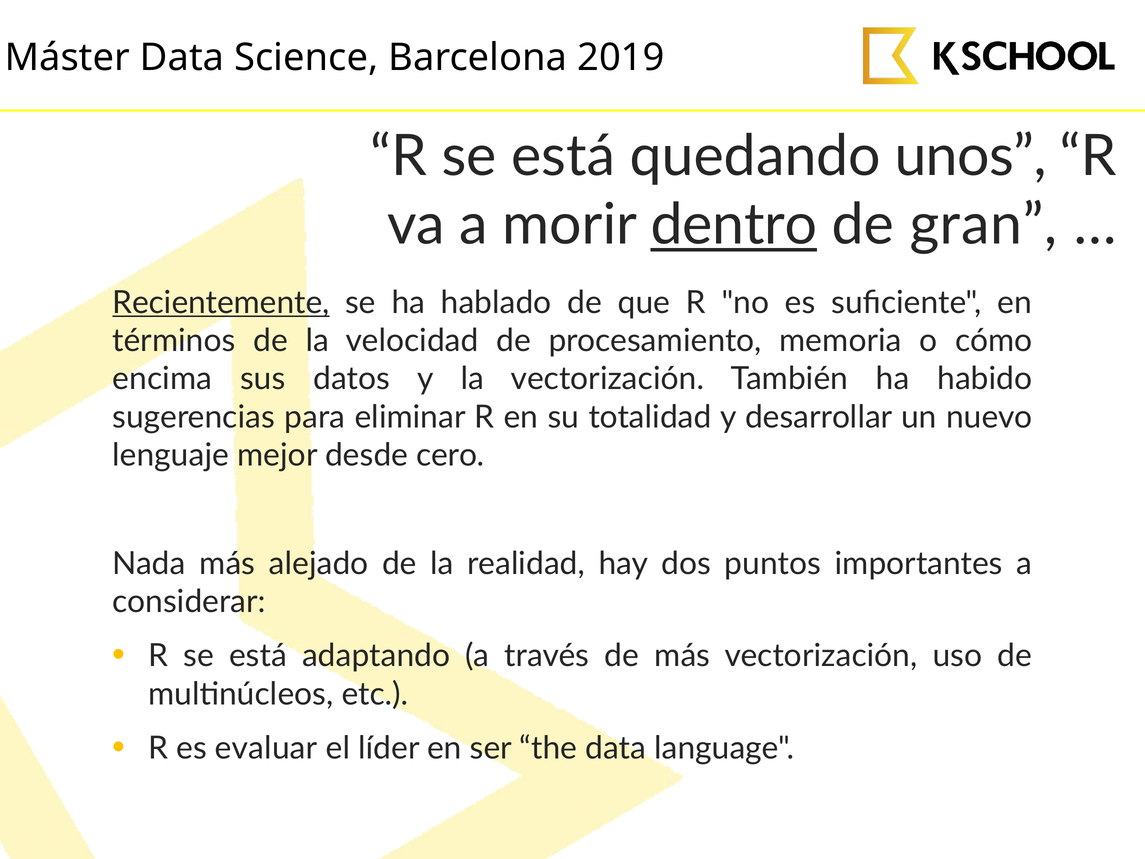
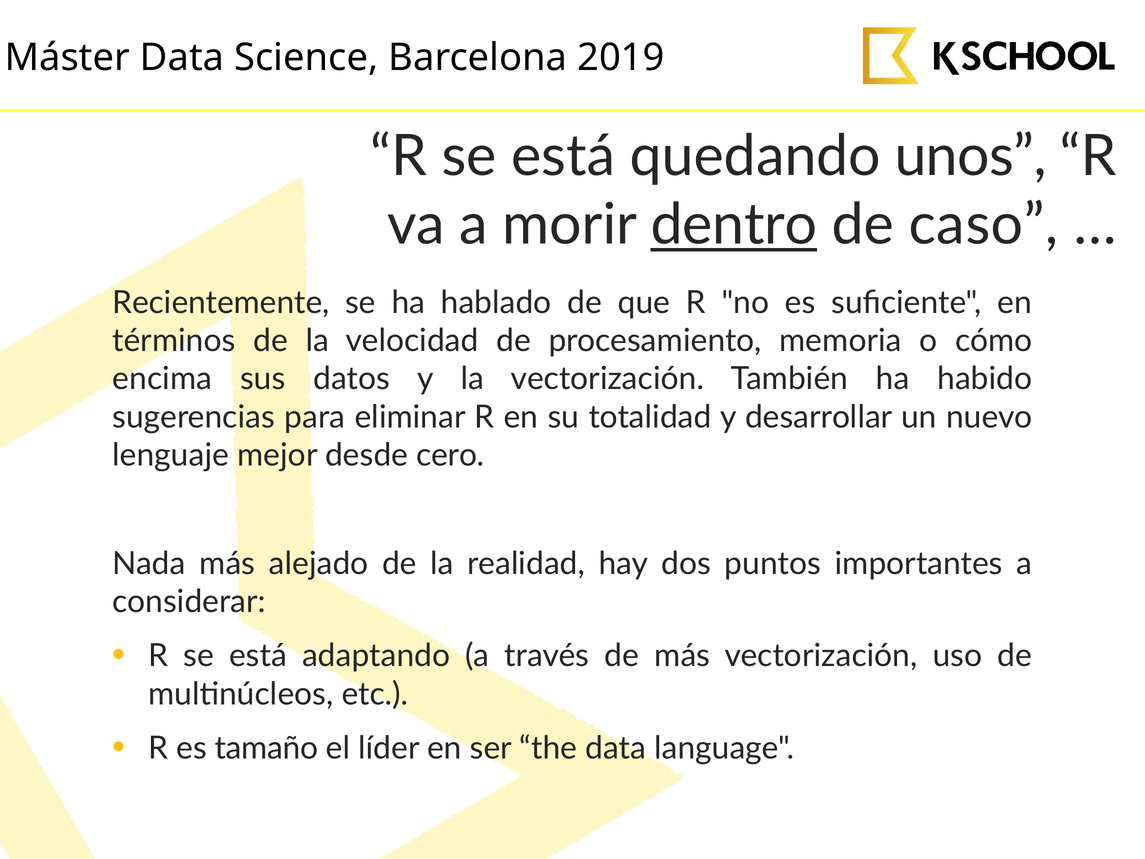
gran: gran -> caso (983, 225)
Recientemente underline: present -> none (221, 302)
evaluar: evaluar -> tamaño (266, 748)
